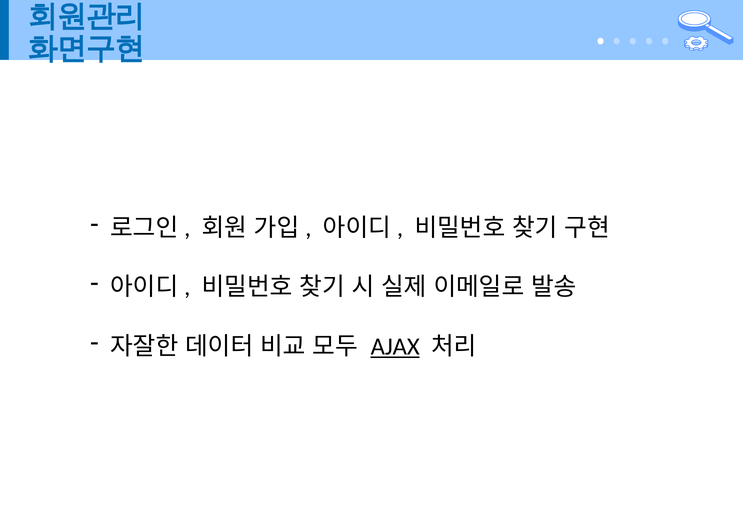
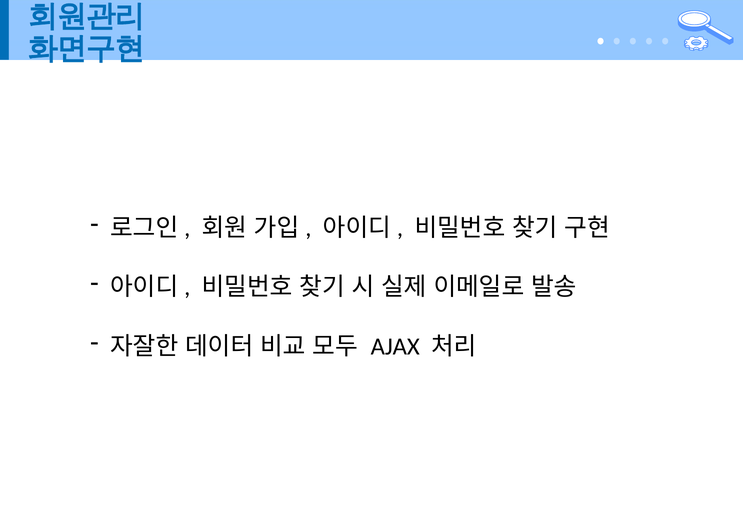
AJAX underline: present -> none (395, 347)
